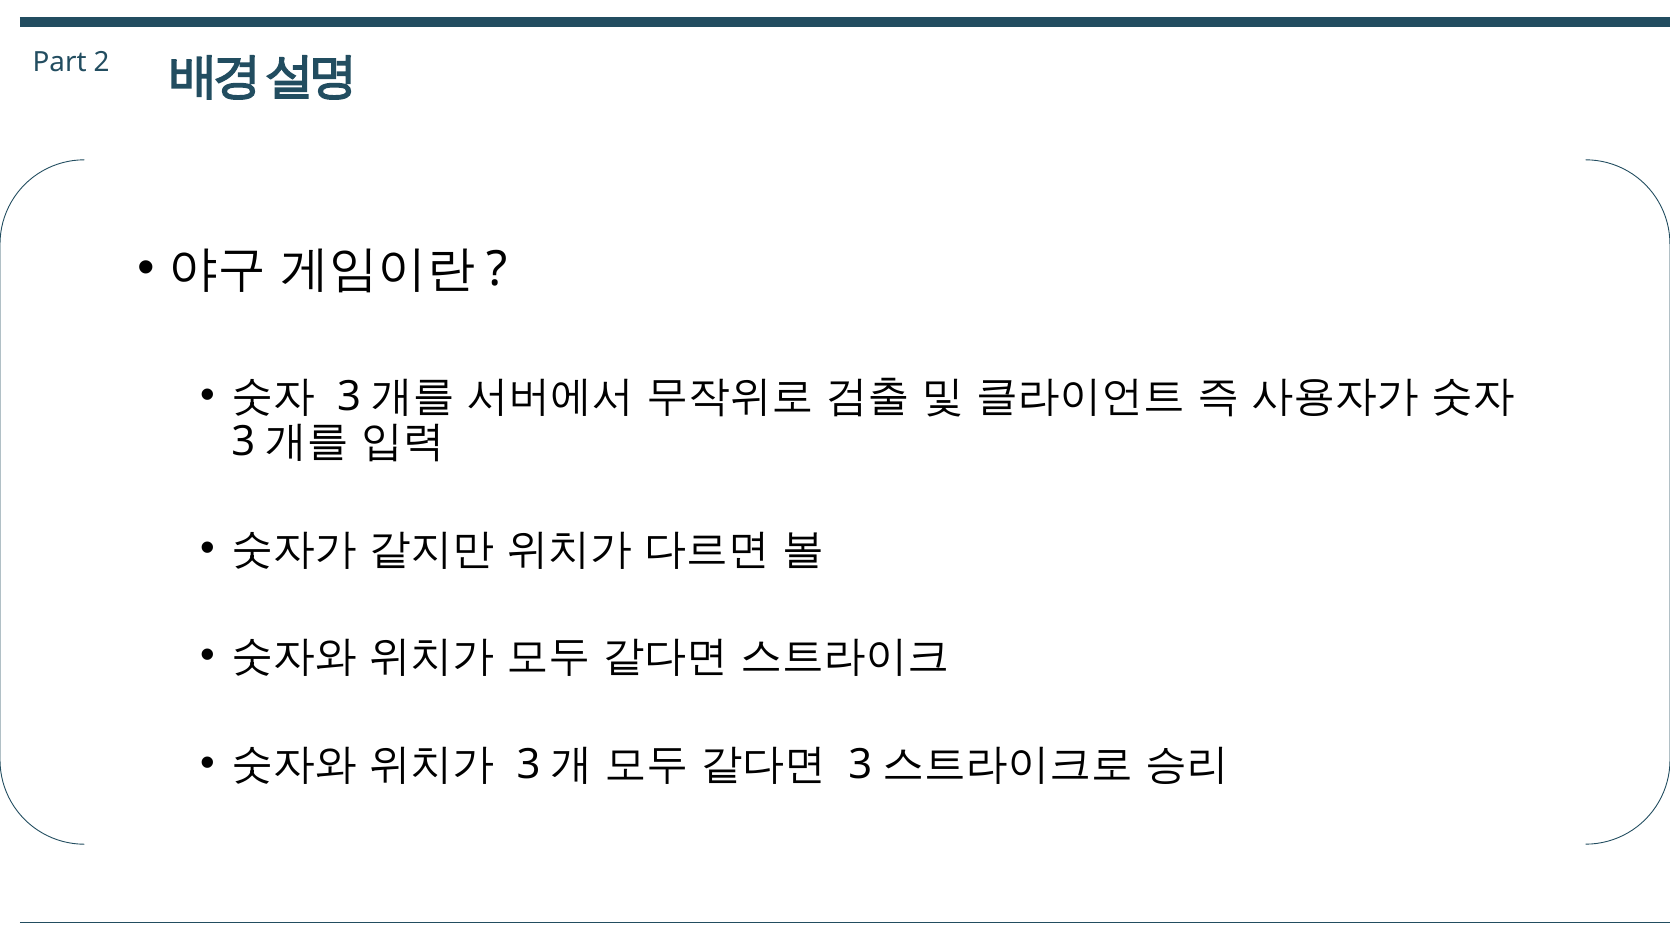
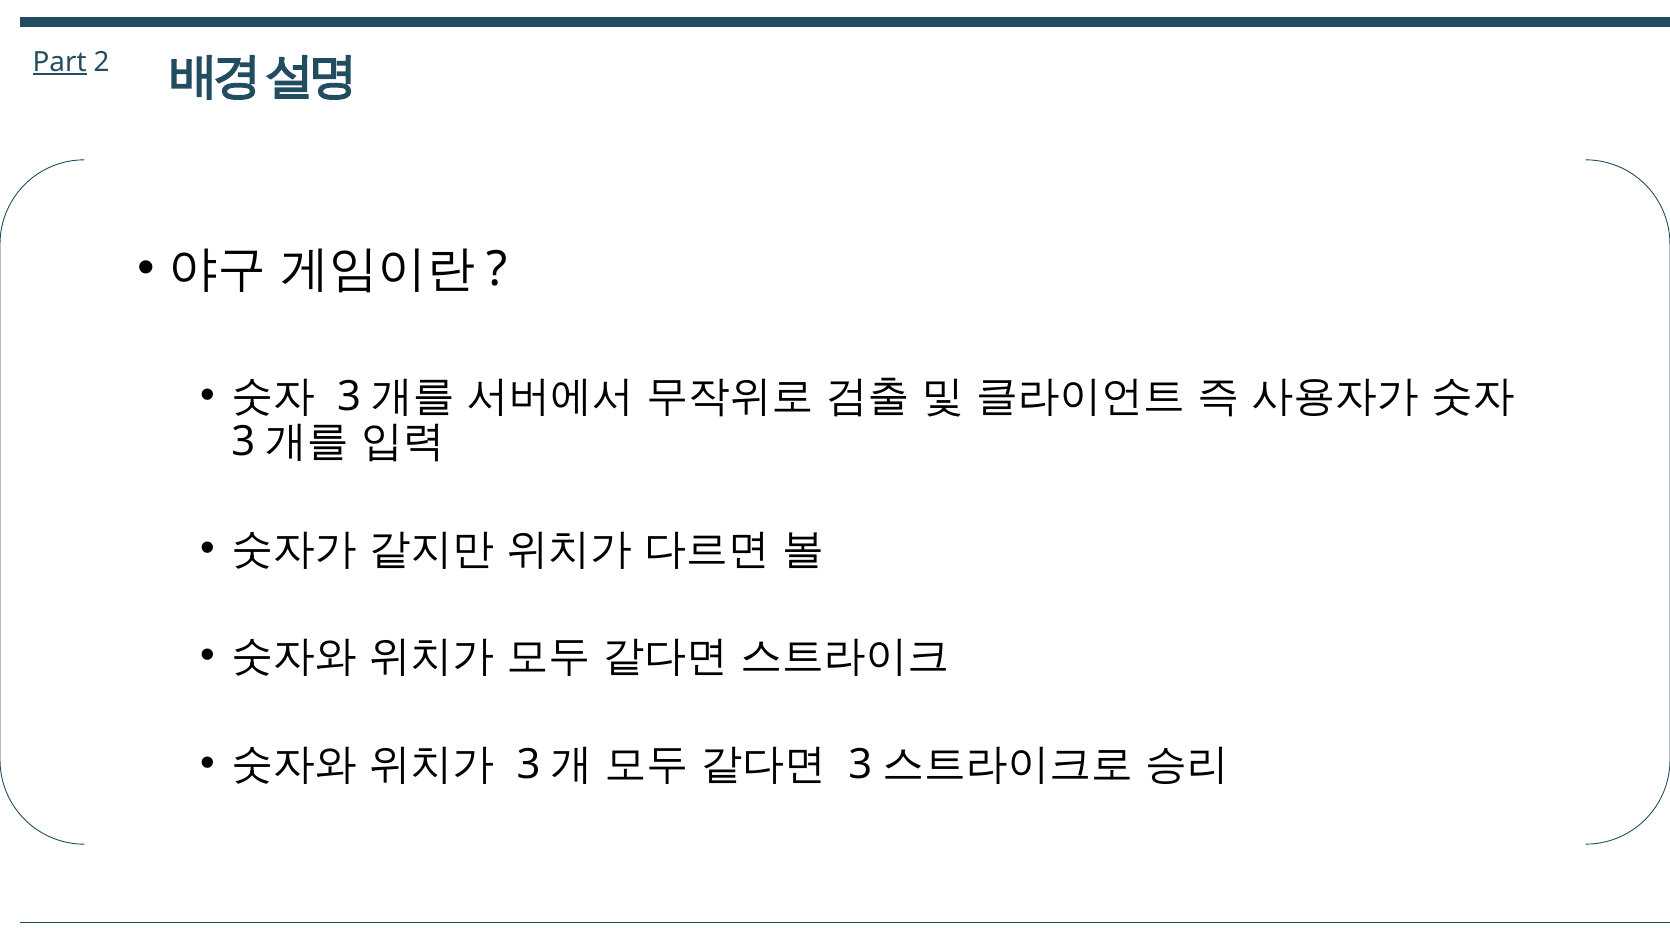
Part underline: none -> present (60, 62)
